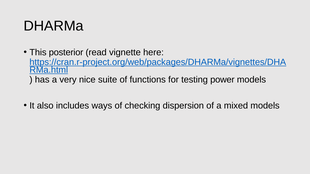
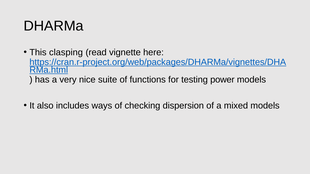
posterior: posterior -> clasping (66, 52)
